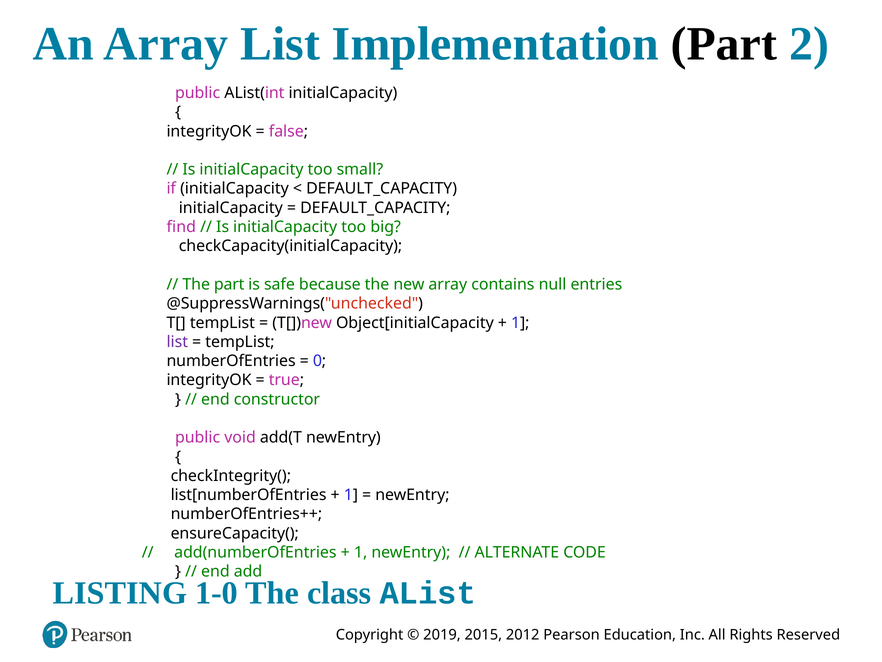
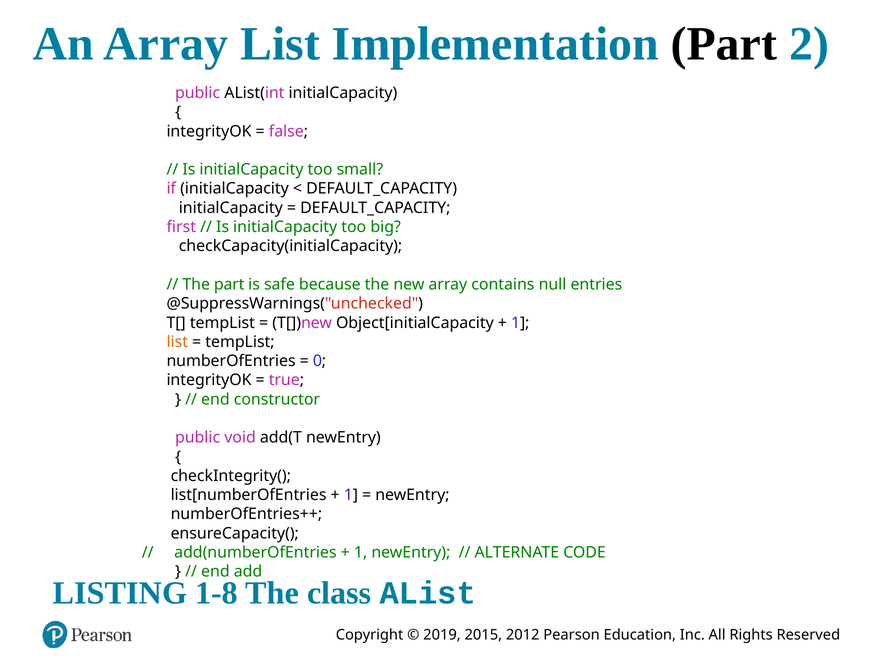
find: find -> first (181, 227)
list colour: purple -> orange (177, 342)
1-0: 1-0 -> 1-8 (217, 593)
